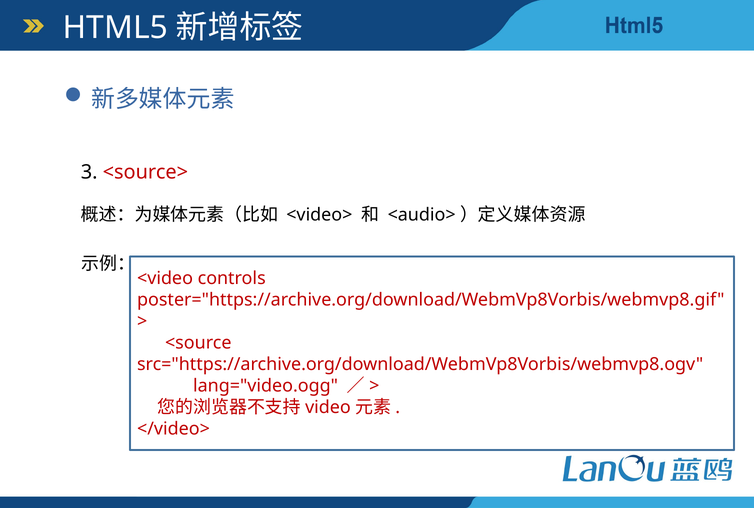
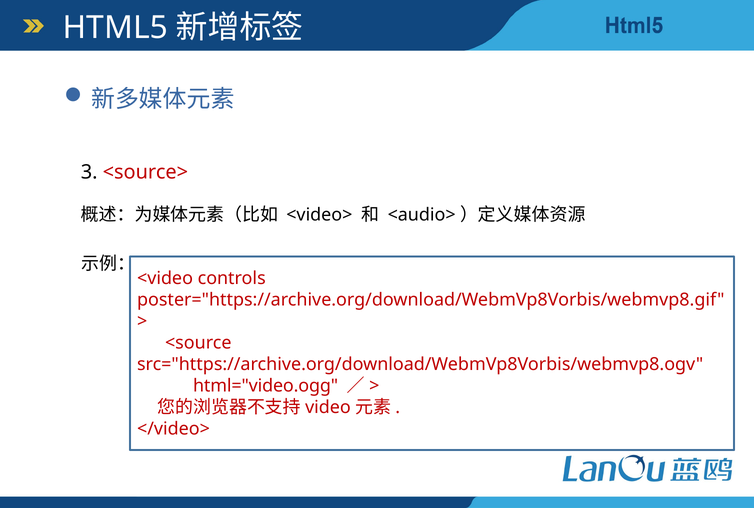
lang="video.ogg: lang="video.ogg -> html="video.ogg (266, 386)
